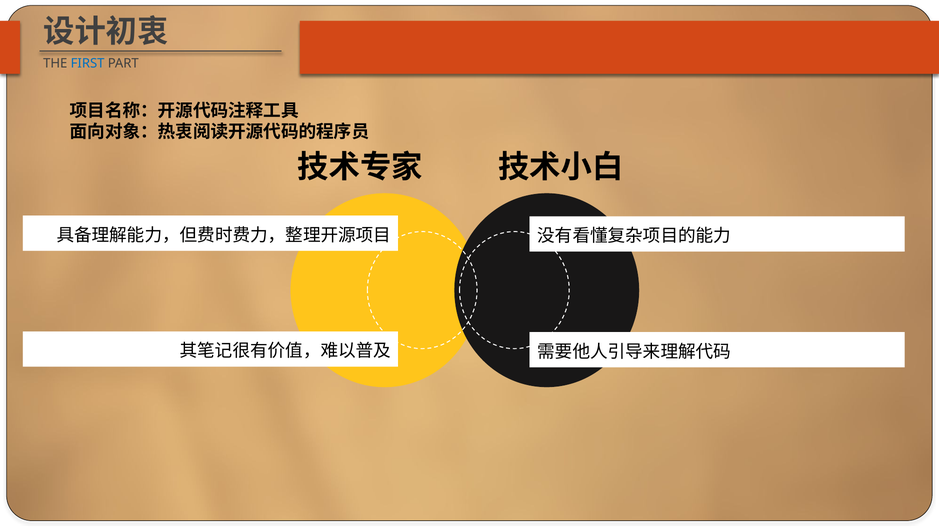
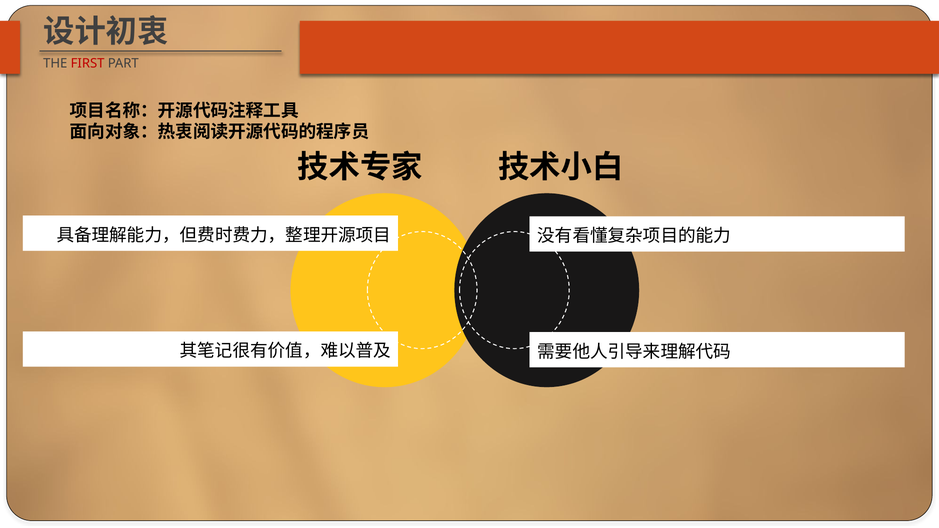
FIRST colour: blue -> red (88, 63)
